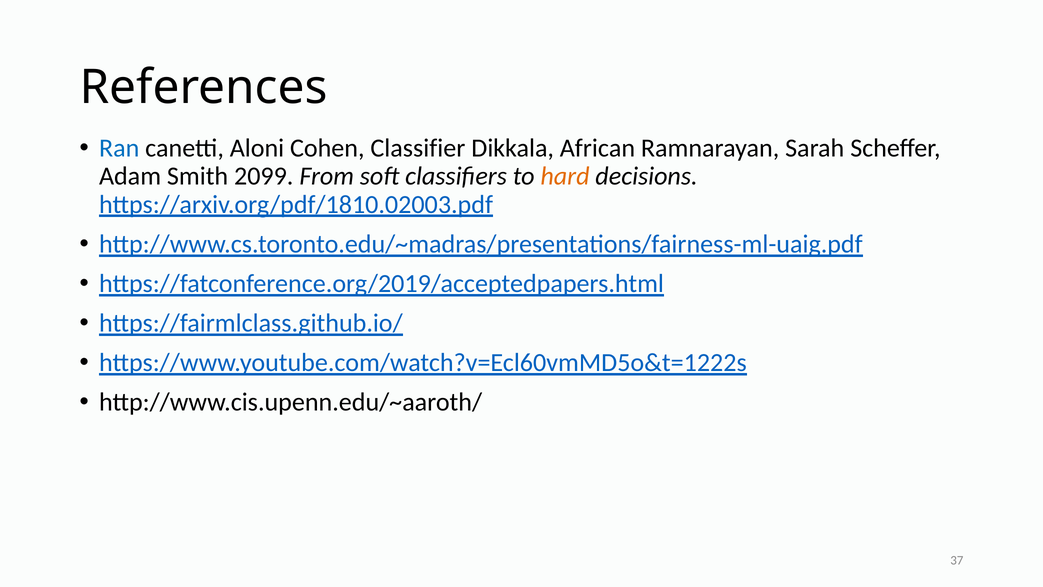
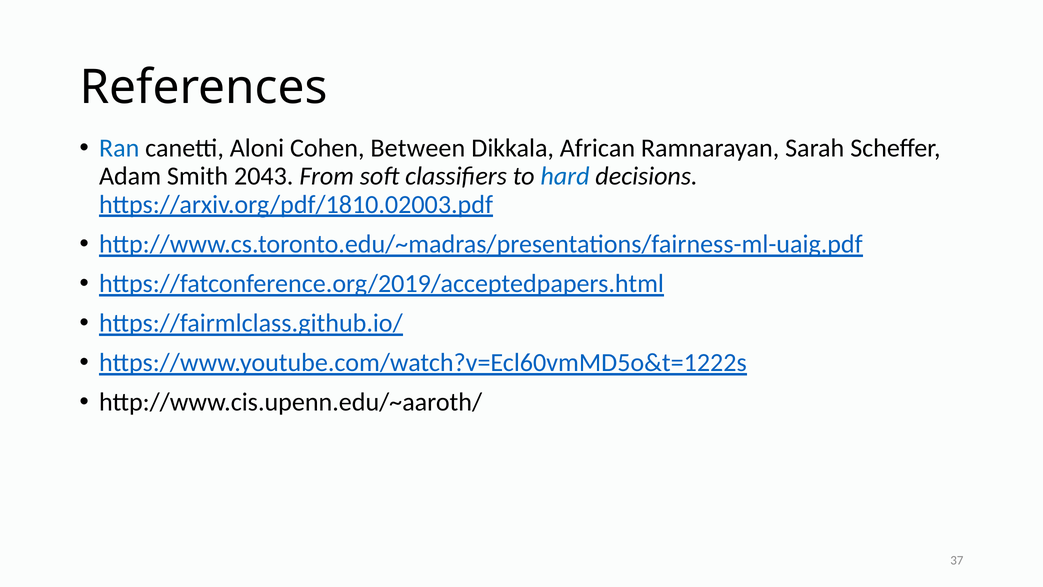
Classifier: Classifier -> Between (418, 148)
2099: 2099 -> 2043 (264, 176)
hard colour: orange -> blue (565, 176)
